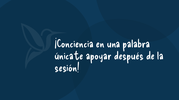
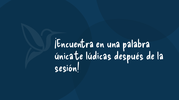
¡Conciencia: ¡Conciencia -> ¡Encuentra (74, 44)
apoyar: apoyar -> lúdicas (99, 56)
